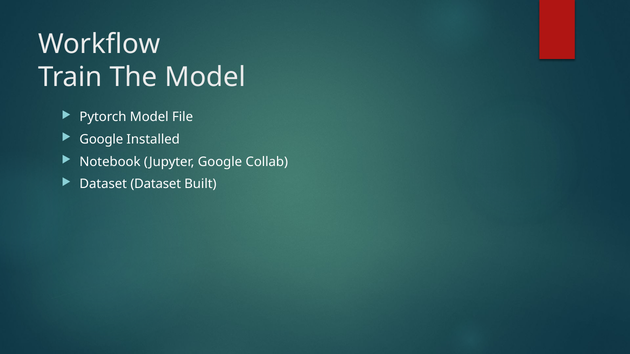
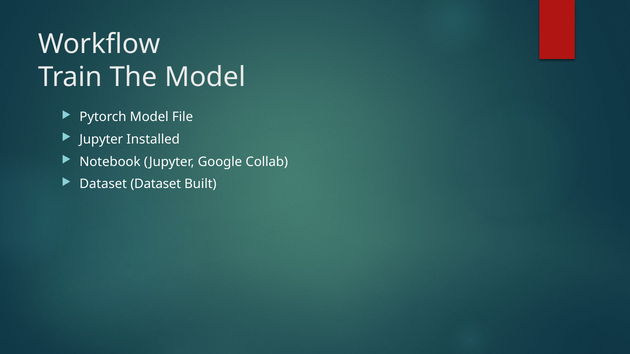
Google: Google -> Jupyter (101, 140)
